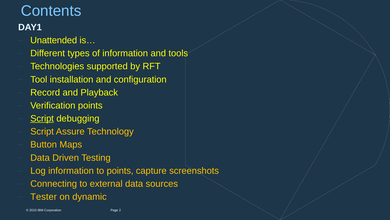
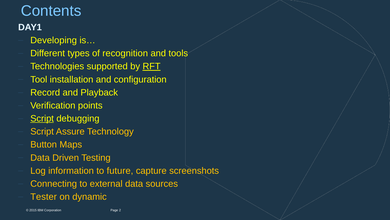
Unattended: Unattended -> Developing (54, 40)
of information: information -> recognition (125, 53)
RFT underline: none -> present (152, 66)
to points: points -> future (120, 170)
